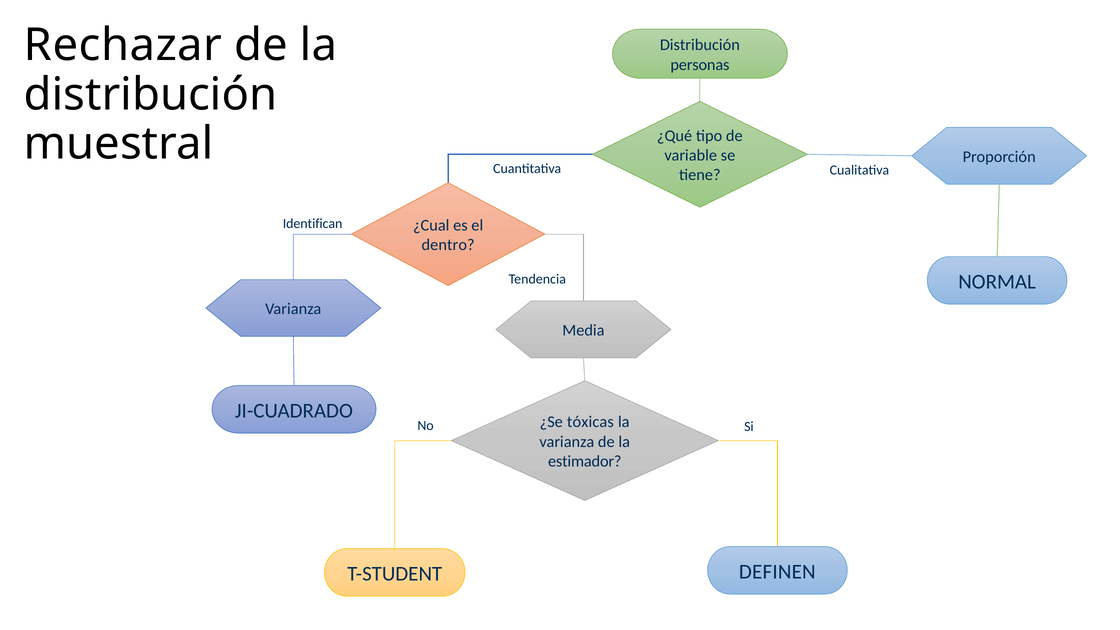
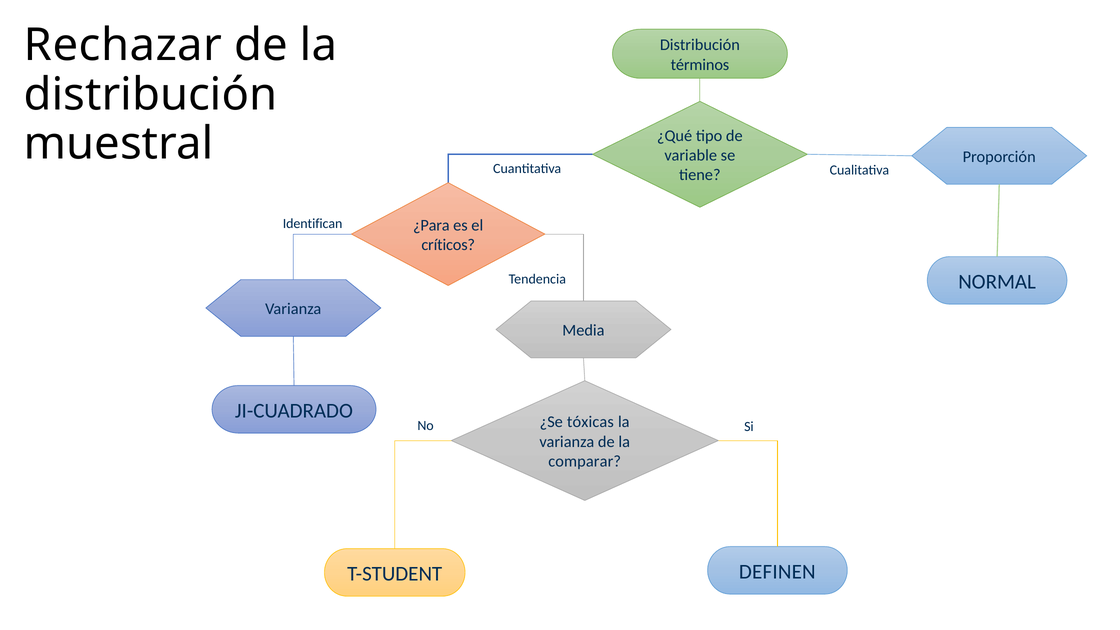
personas: personas -> términos (700, 65)
¿Cual: ¿Cual -> ¿Para (431, 225)
dentro: dentro -> críticos (448, 245)
estimador: estimador -> comparar (585, 461)
